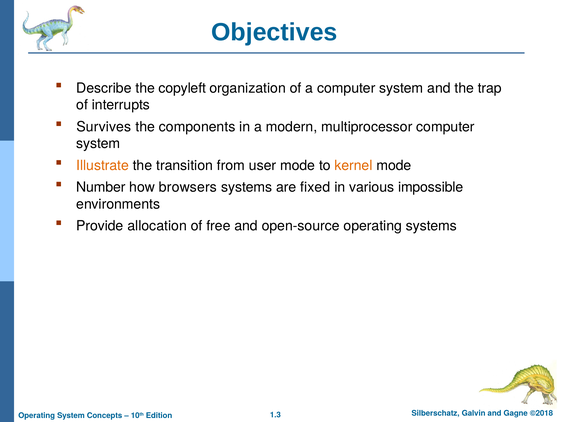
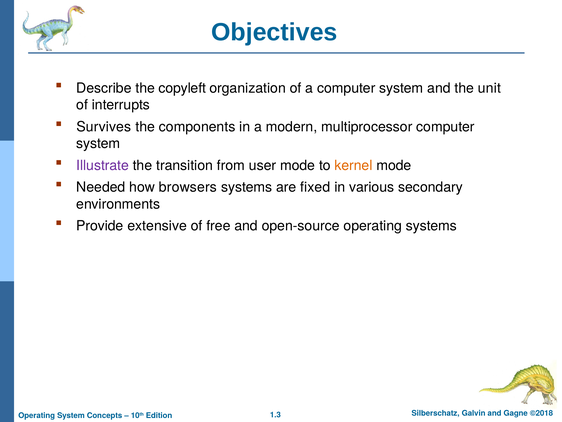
trap: trap -> unit (489, 88)
Illustrate colour: orange -> purple (103, 165)
Number: Number -> Needed (101, 187)
impossible: impossible -> secondary (431, 187)
allocation: allocation -> extensive (157, 226)
